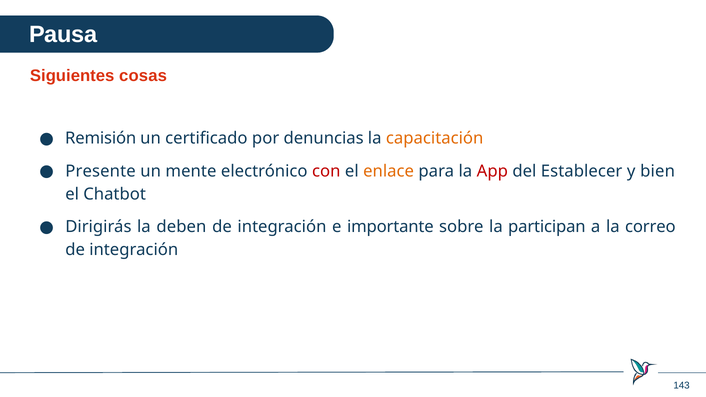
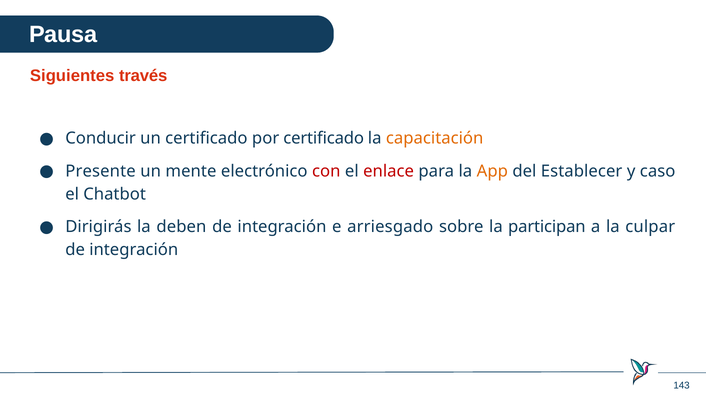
cosas: cosas -> través (143, 76)
Remisión: Remisión -> Conducir (101, 138)
por denuncias: denuncias -> certificado (324, 138)
enlace colour: orange -> red (389, 171)
App colour: red -> orange (492, 171)
bien: bien -> caso (658, 171)
importante: importante -> arriesgado (390, 227)
correo: correo -> culpar (650, 227)
